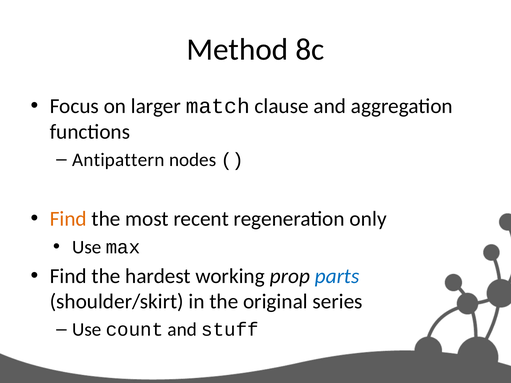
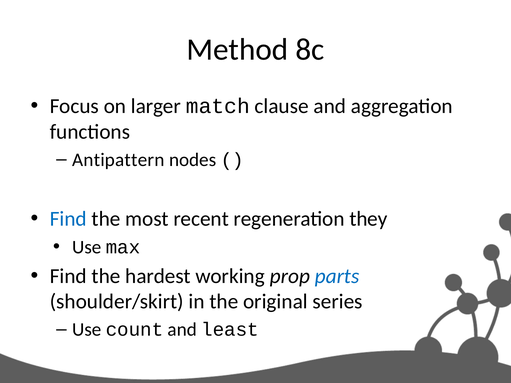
Find colour: orange -> blue (68, 219)
only: only -> they (368, 219)
stuff: stuff -> least (230, 330)
